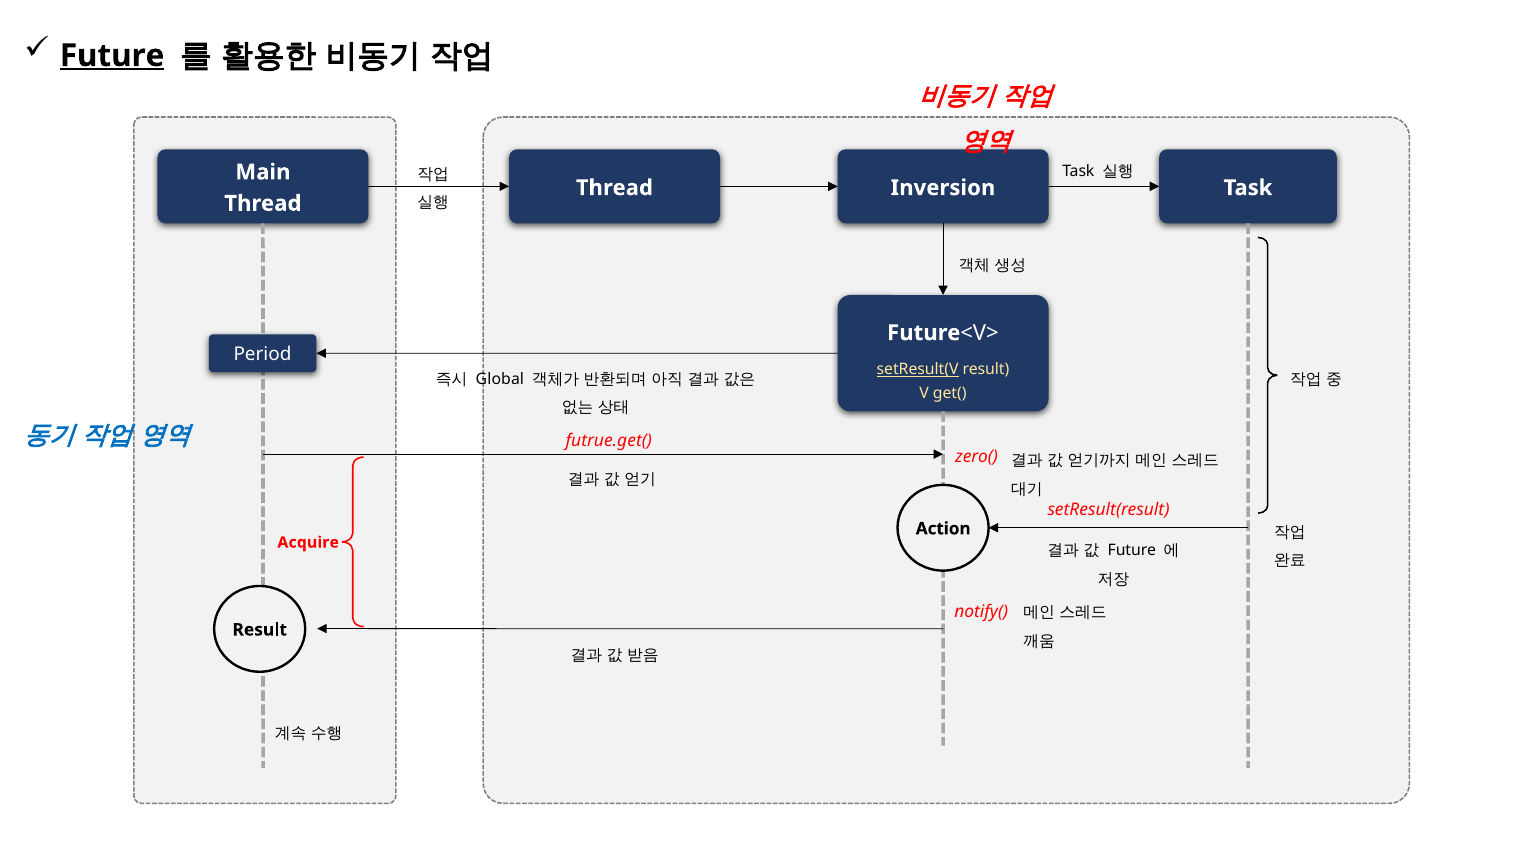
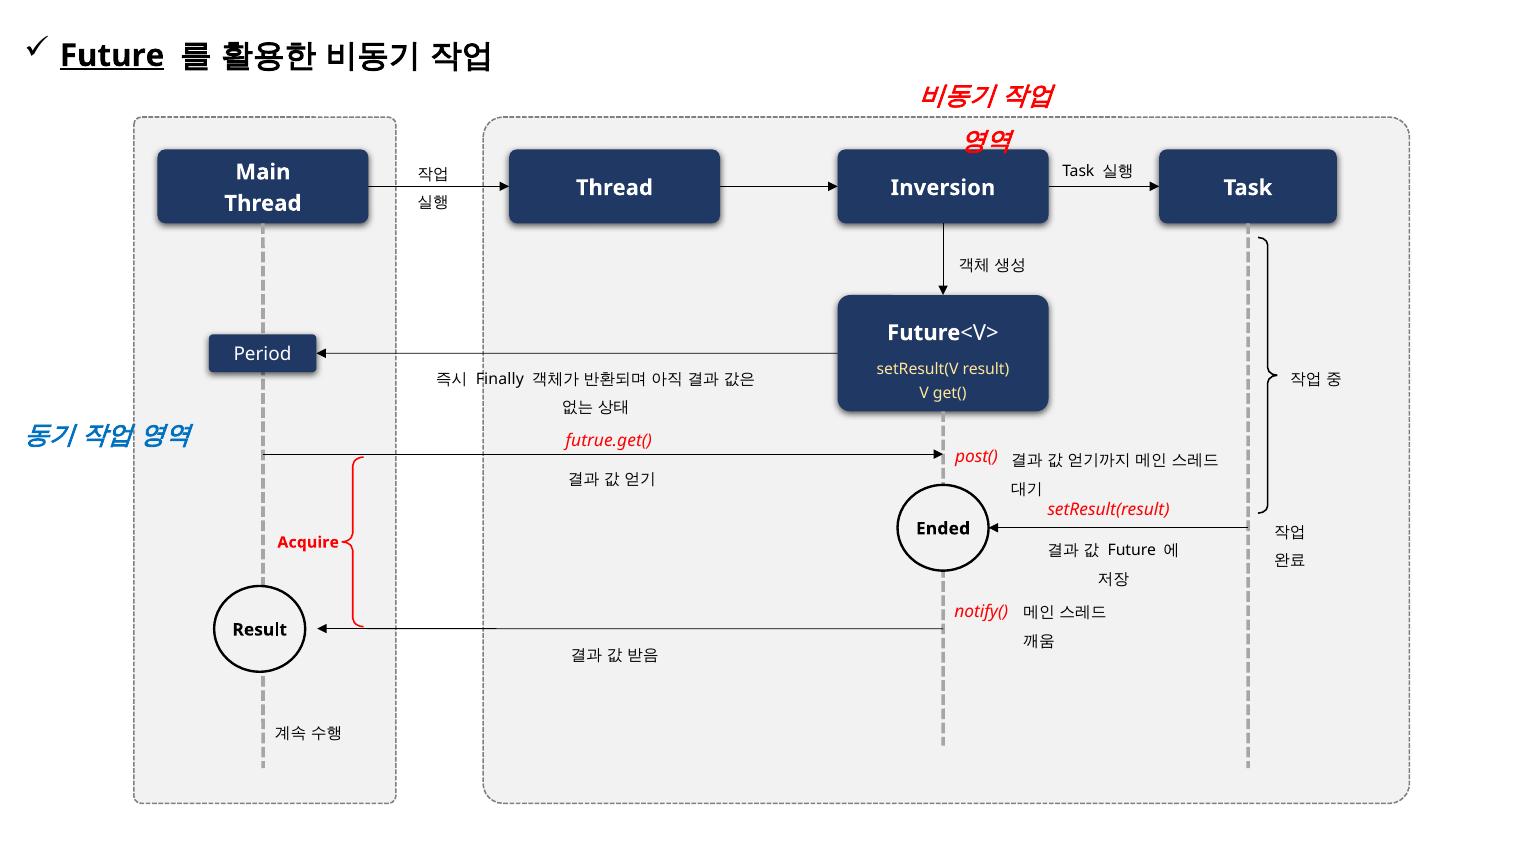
setResult(V underline: present -> none (918, 370)
Global: Global -> Finally (500, 379)
zero(: zero( -> post( (977, 457)
Action: Action -> Ended (943, 529)
